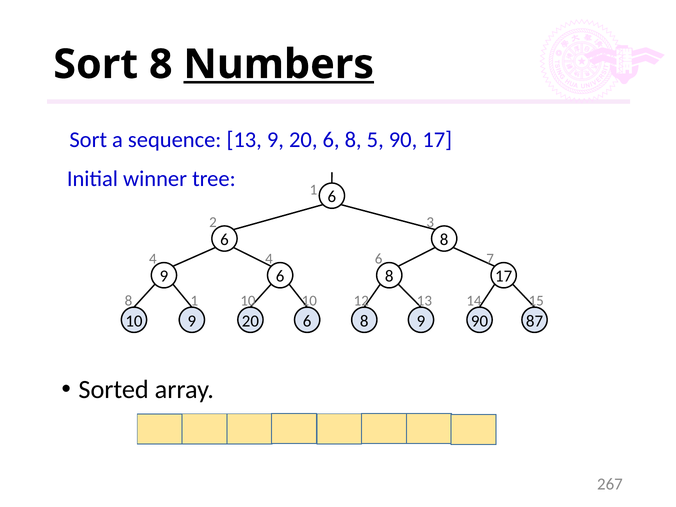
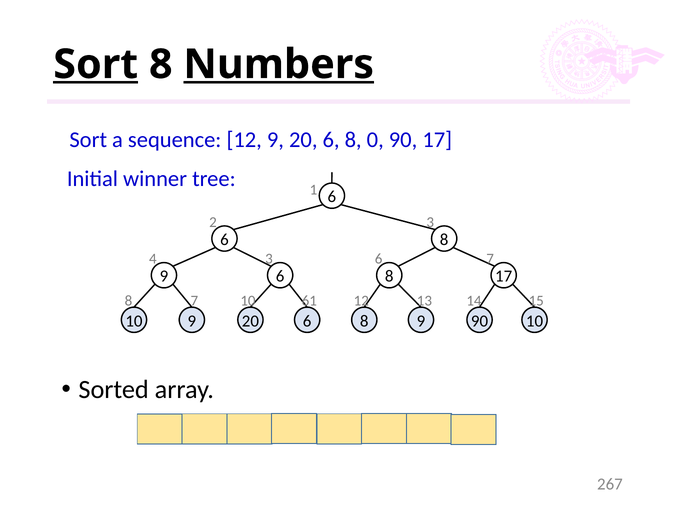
Sort underline: none -> present (96, 64)
sequence 13: 13 -> 12 (244, 140)
5: 5 -> 0 (375, 140)
4 4: 4 -> 3 (269, 259)
8 1: 1 -> 7 (194, 301)
10 10: 10 -> 61 (309, 301)
90 87: 87 -> 10 (535, 321)
